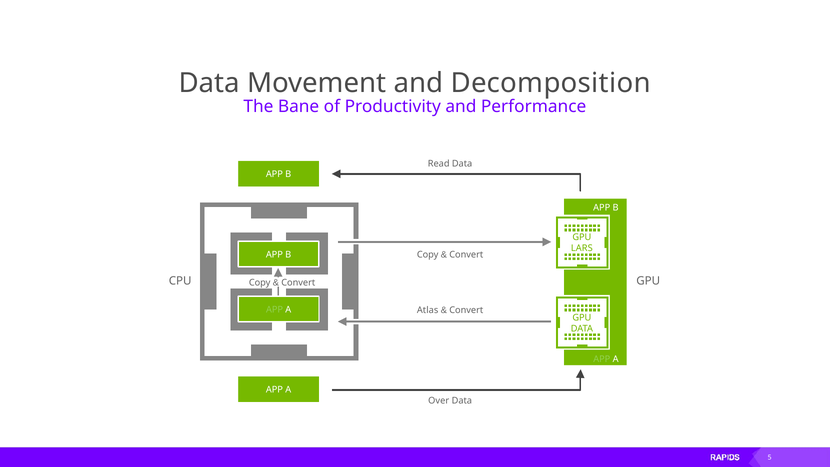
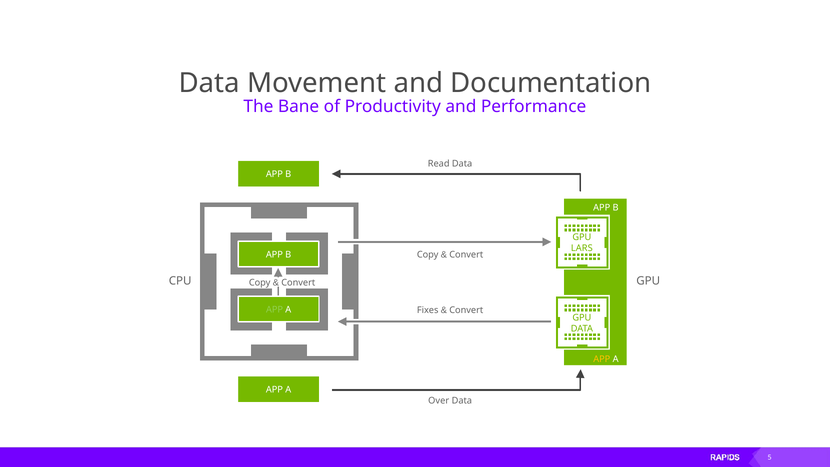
Decomposition: Decomposition -> Documentation (551, 83)
Atlas: Atlas -> Fixes (428, 310)
APP colour: light green -> yellow (602, 359)
